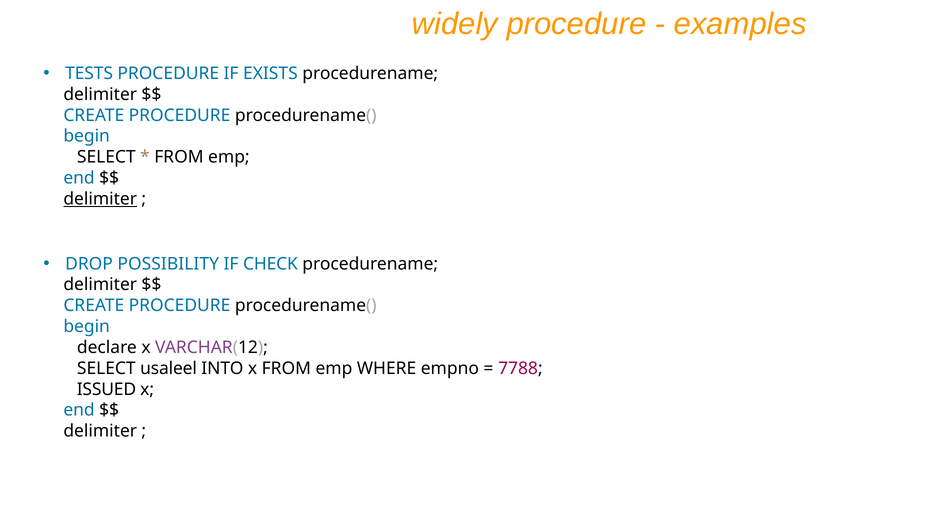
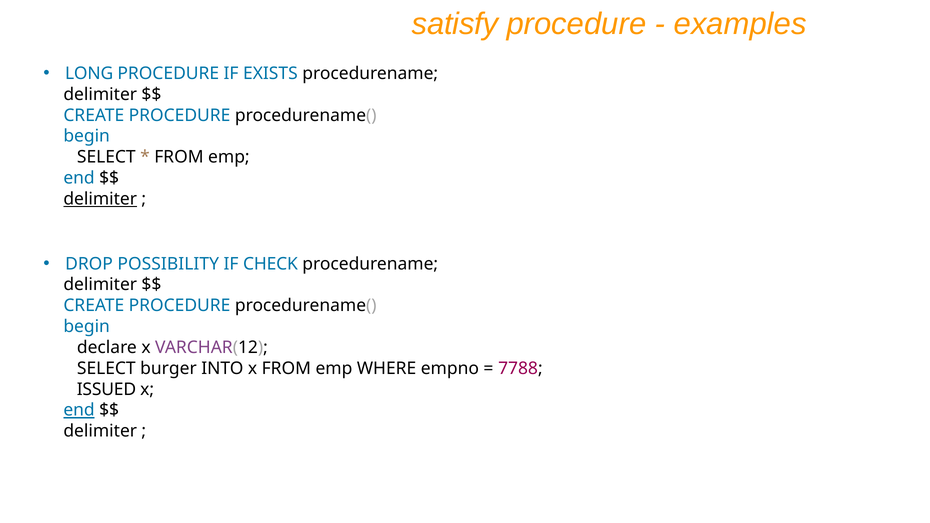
widely: widely -> satisfy (455, 24)
TESTS: TESTS -> LONG (89, 73)
usaleel: usaleel -> burger (168, 368)
end underline: none -> present (79, 410)
